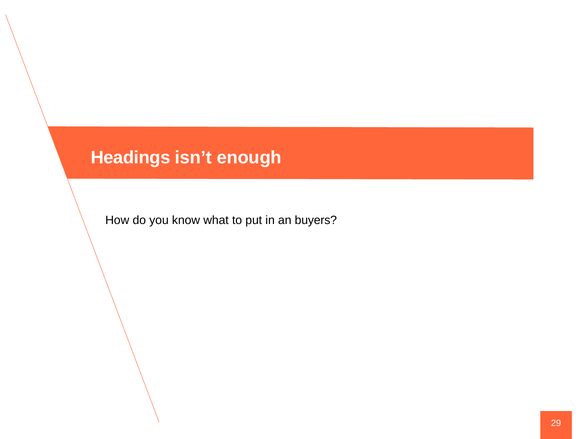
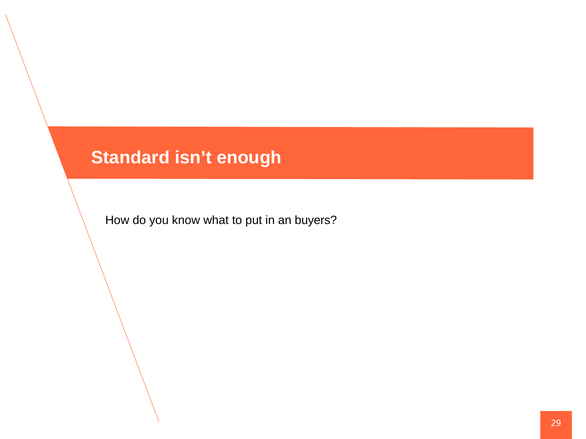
Headings: Headings -> Standard (130, 158)
